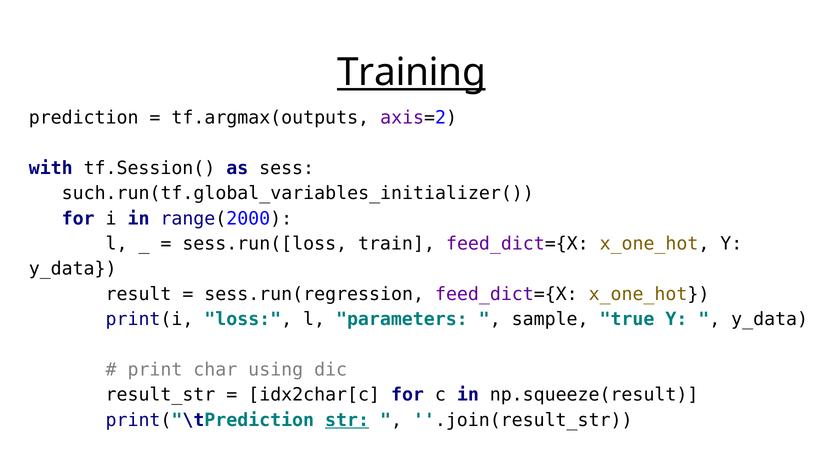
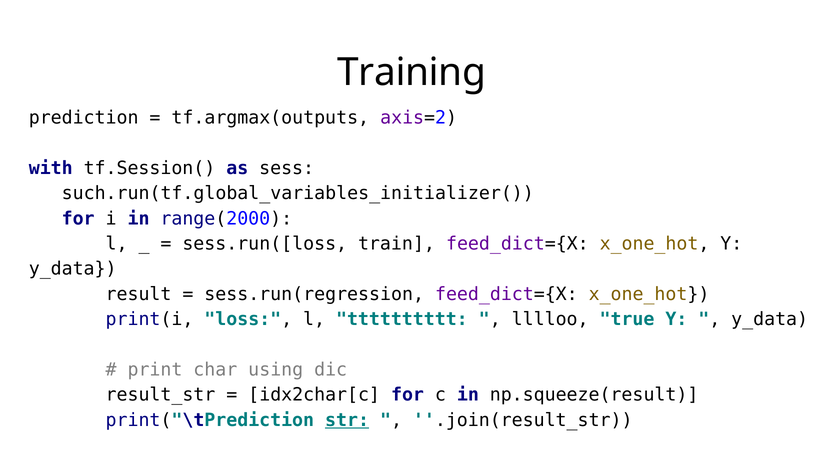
Training underline: present -> none (412, 73)
parameters: parameters -> tttttttttt (402, 319)
sample: sample -> lllloo (550, 319)
